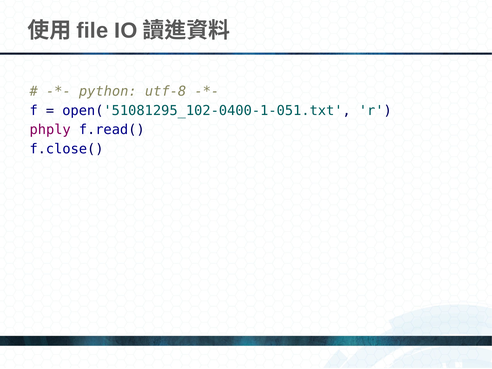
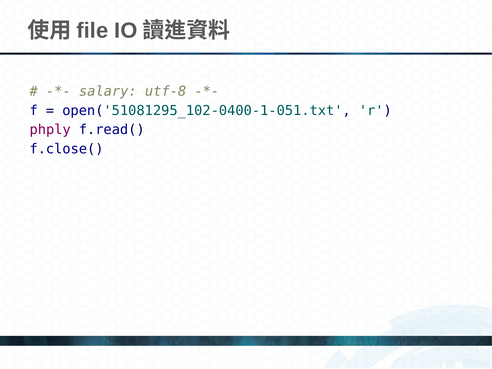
python: python -> salary (108, 91)
